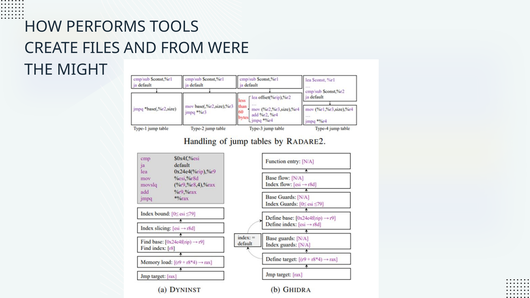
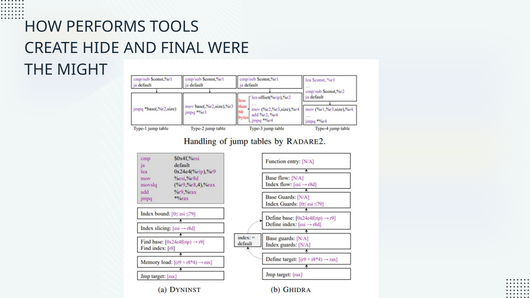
FILES: FILES -> HIDE (101, 48)
FROM: FROM -> FINAL (182, 48)
